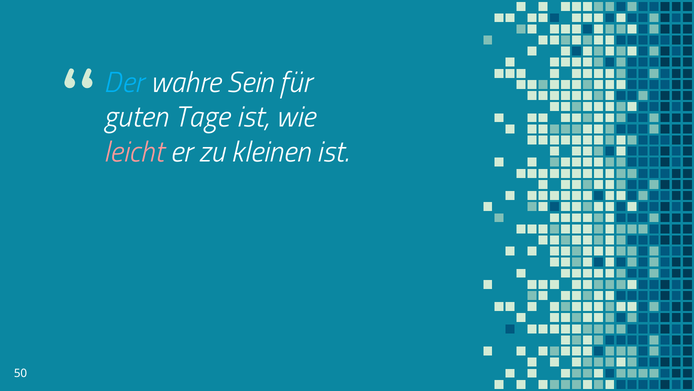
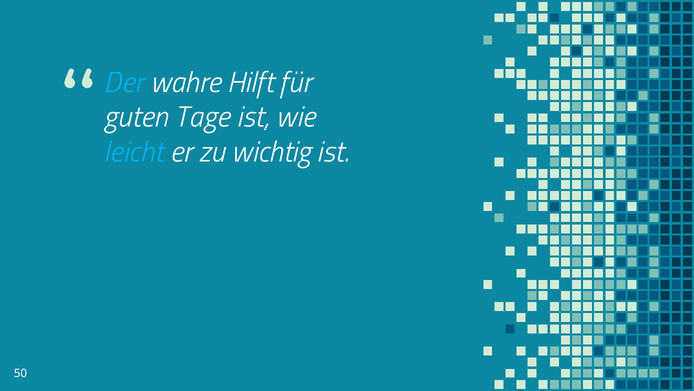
Sein: Sein -> Hilft (250, 82)
leicht colour: pink -> light blue (134, 152)
kleinen: kleinen -> wichtig (271, 152)
